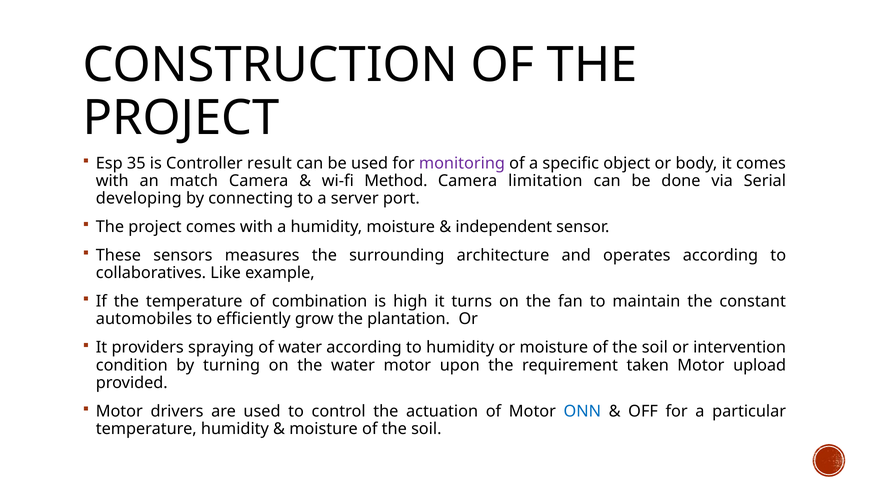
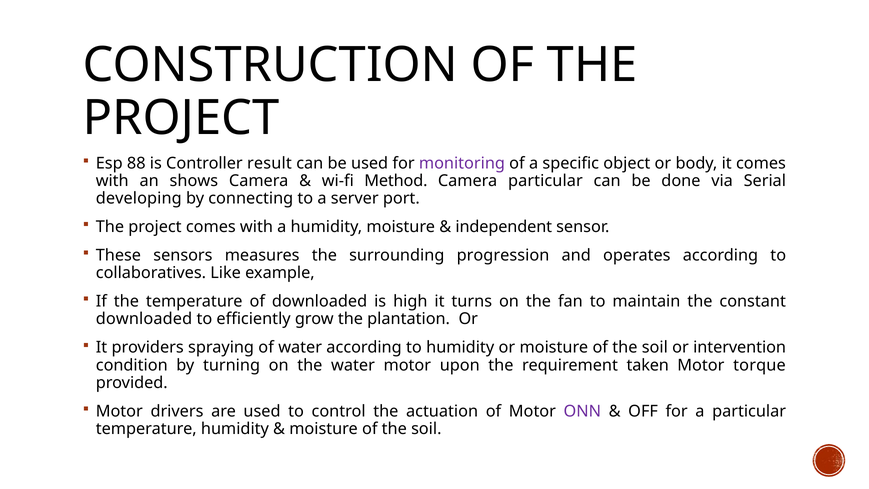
35: 35 -> 88 (136, 163)
match: match -> shows (194, 181)
Camera limitation: limitation -> particular (545, 181)
architecture: architecture -> progression (503, 255)
of combination: combination -> downloaded (320, 301)
automobiles: automobiles -> downloaded (144, 319)
upload: upload -> torque (759, 365)
ONN colour: blue -> purple (582, 411)
